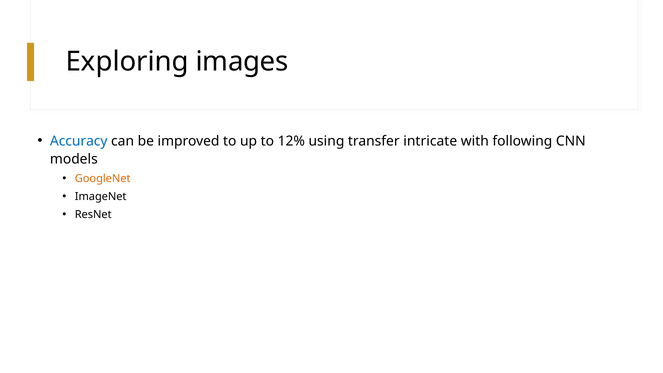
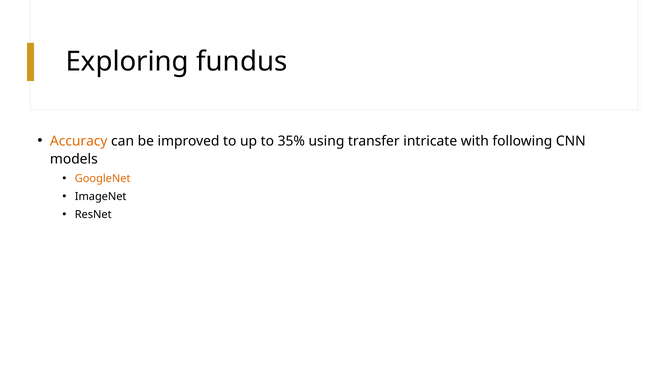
images: images -> fundus (242, 62)
Accuracy colour: blue -> orange (79, 141)
12%: 12% -> 35% (291, 141)
